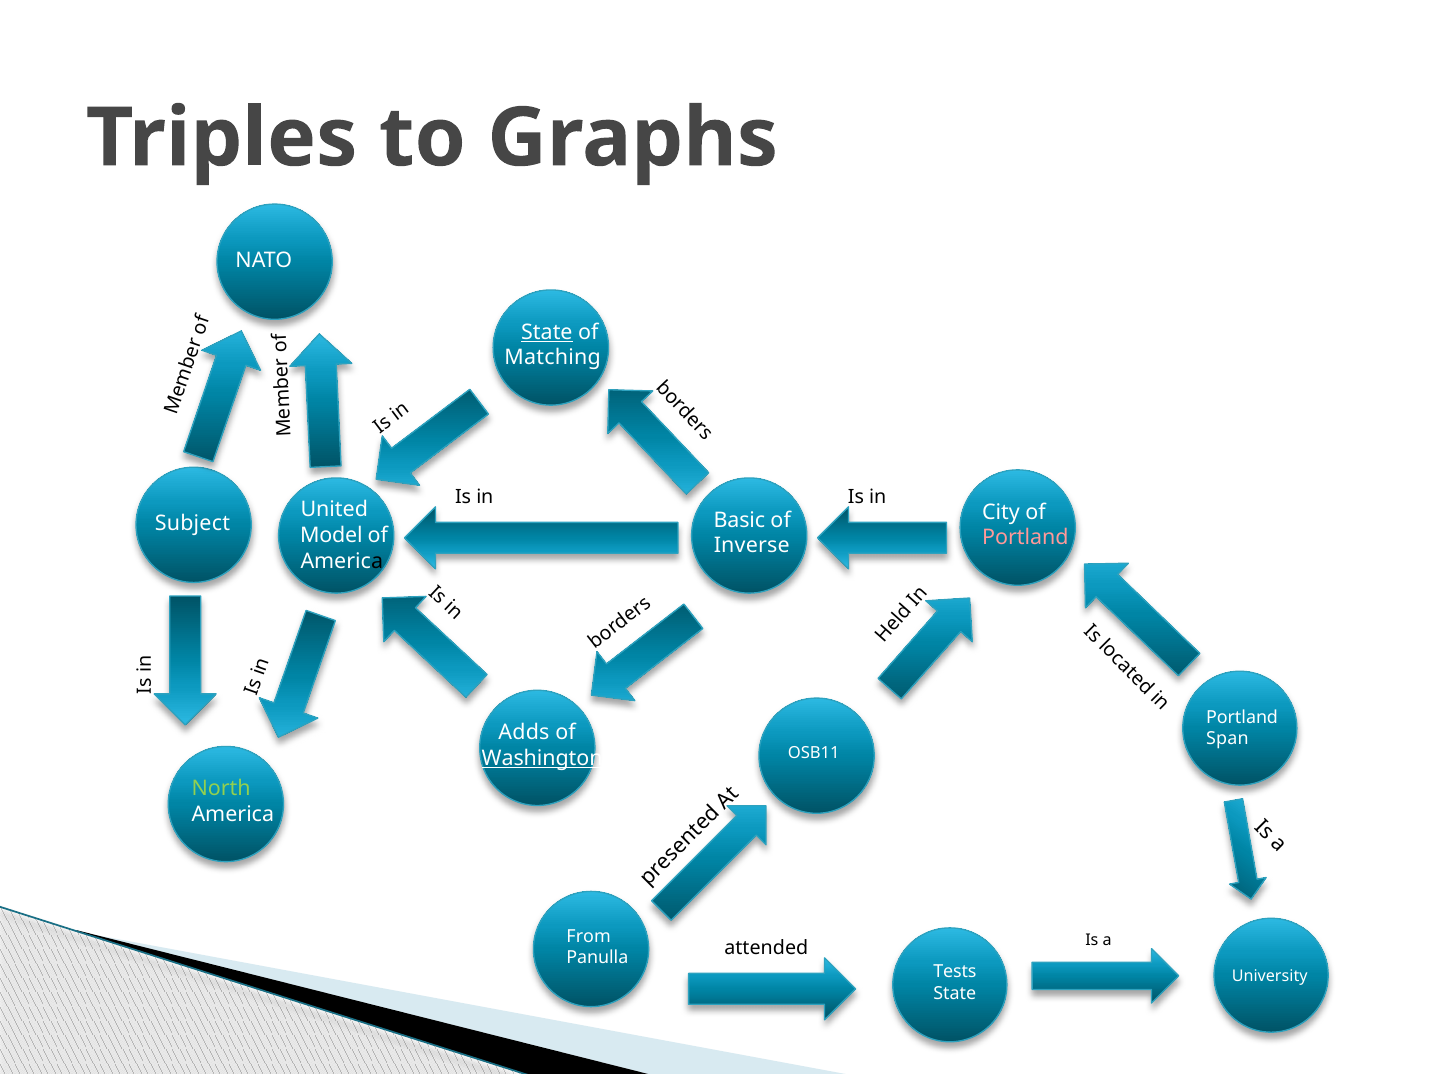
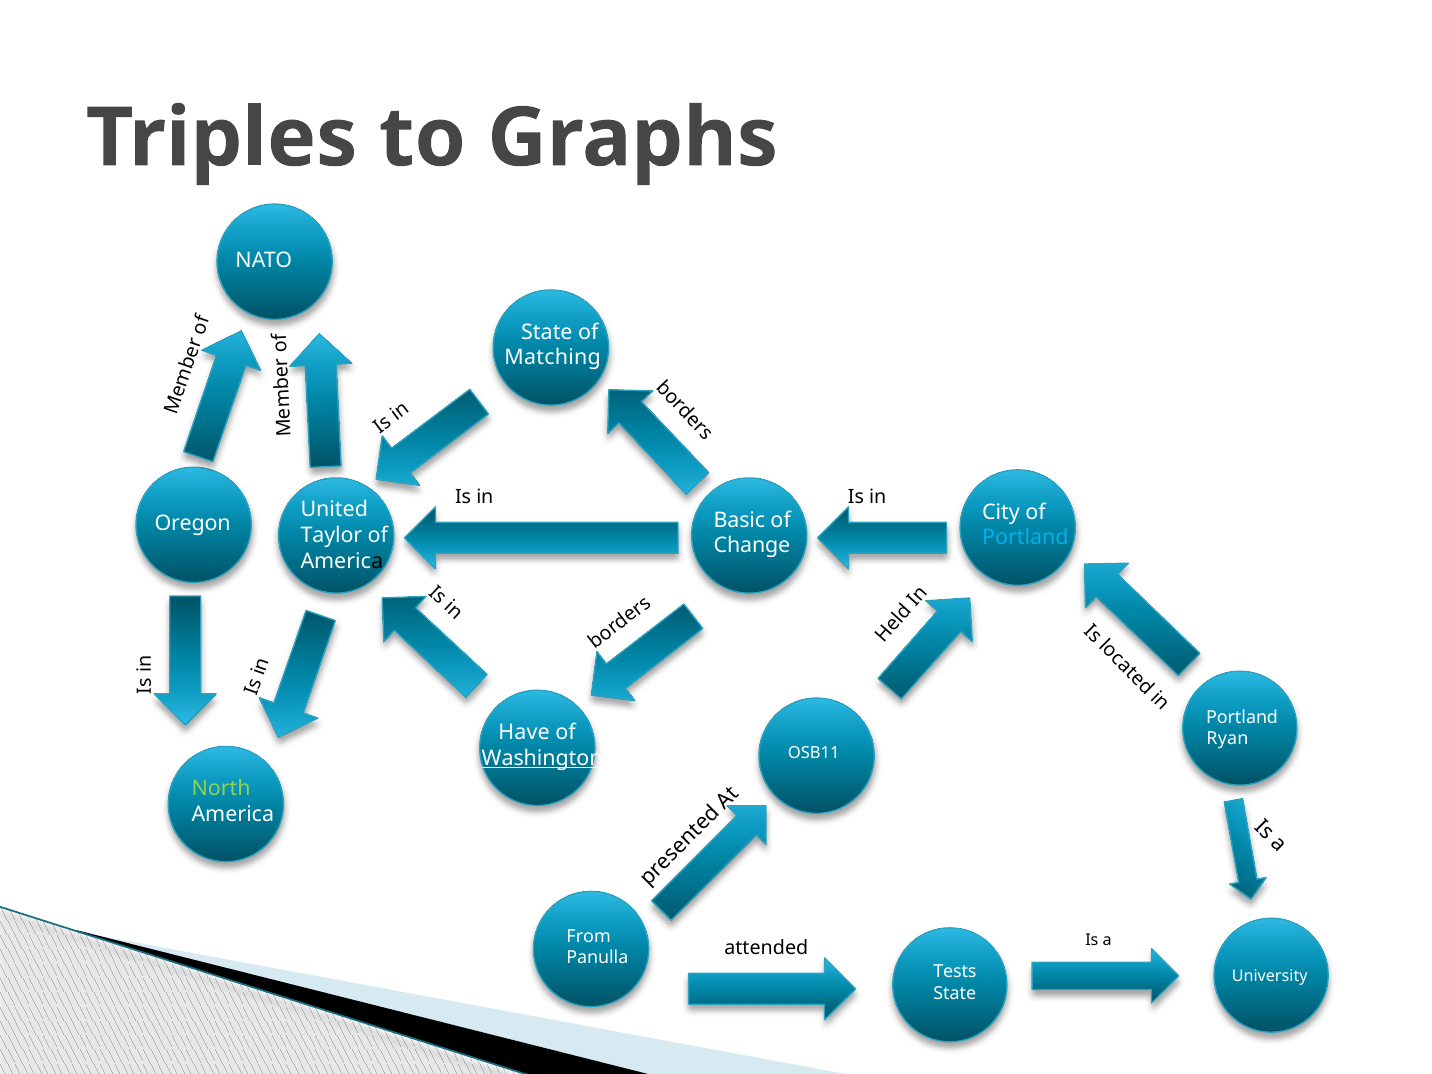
State underline: present -> none (547, 332)
Subject: Subject -> Oregon (193, 524)
Model: Model -> Taylor (331, 535)
Portland colour: pink -> light blue (1025, 538)
Inverse: Inverse -> Change (752, 546)
Adds: Adds -> Have (524, 732)
Span: Span -> Ryan (1227, 739)
